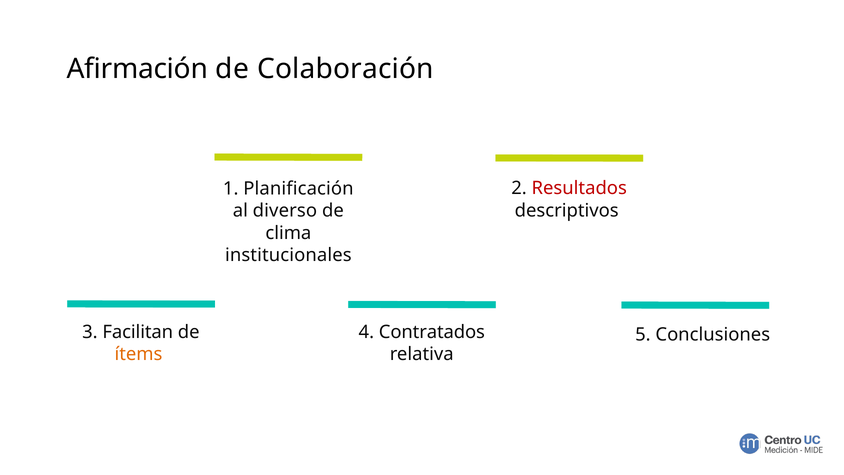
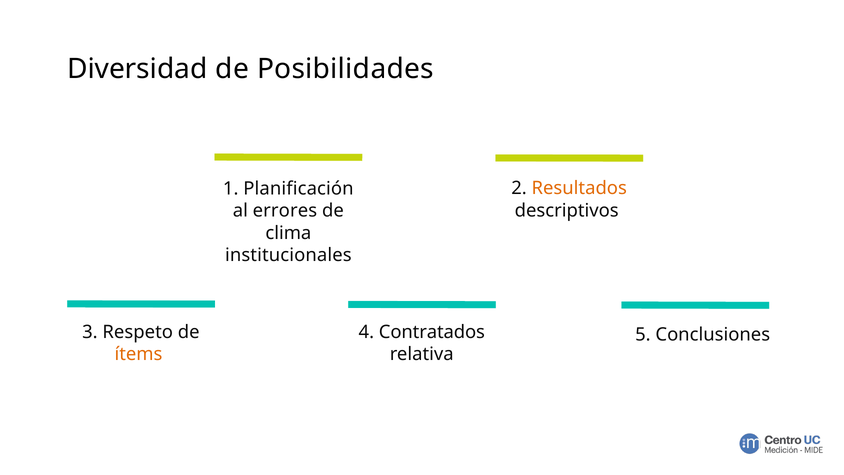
Afirmación: Afirmación -> Diversidad (137, 69)
Colaboración: Colaboración -> Posibilidades (345, 69)
Resultados colour: red -> orange (579, 188)
diverso: diverso -> errores (285, 211)
Facilitan: Facilitan -> Respeto (138, 332)
